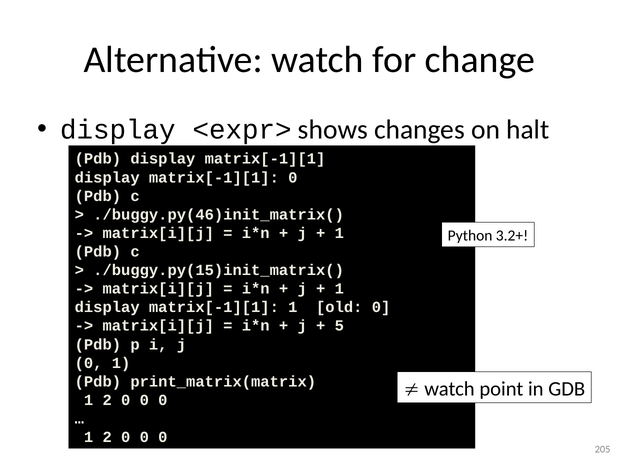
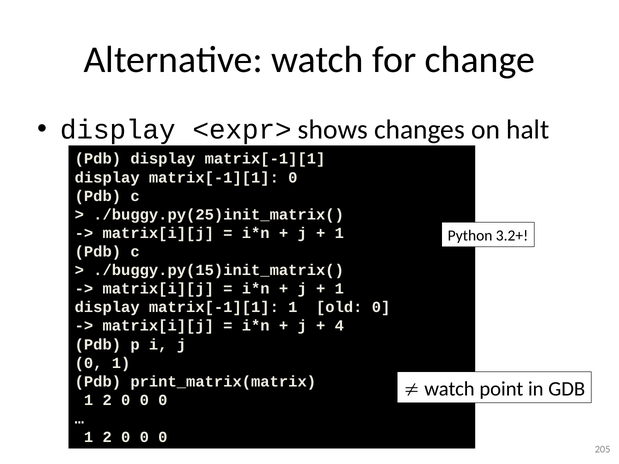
./buggy.py(46)init_matrix(: ./buggy.py(46)init_matrix( -> ./buggy.py(25)init_matrix( (219, 215)
5: 5 -> 4 (339, 326)
